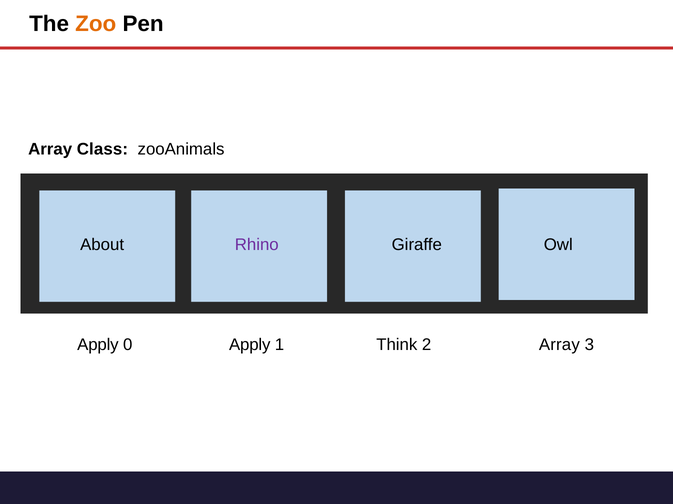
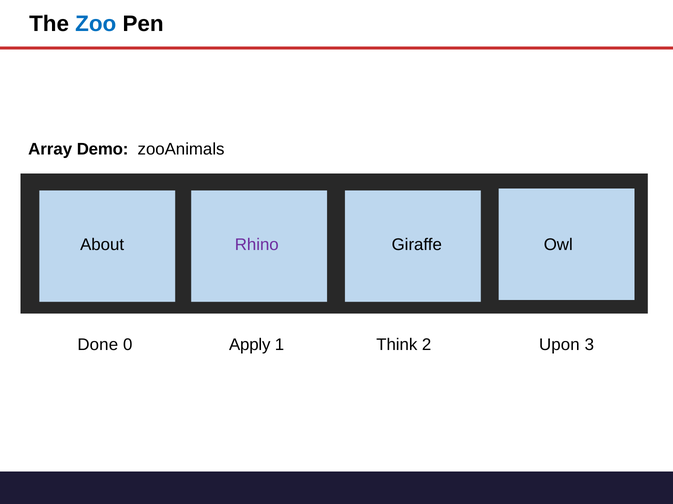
Zoo colour: orange -> blue (96, 24)
Class: Class -> Demo (103, 150)
Apply: Apply -> Done (98, 345)
2 Array: Array -> Upon (559, 345)
